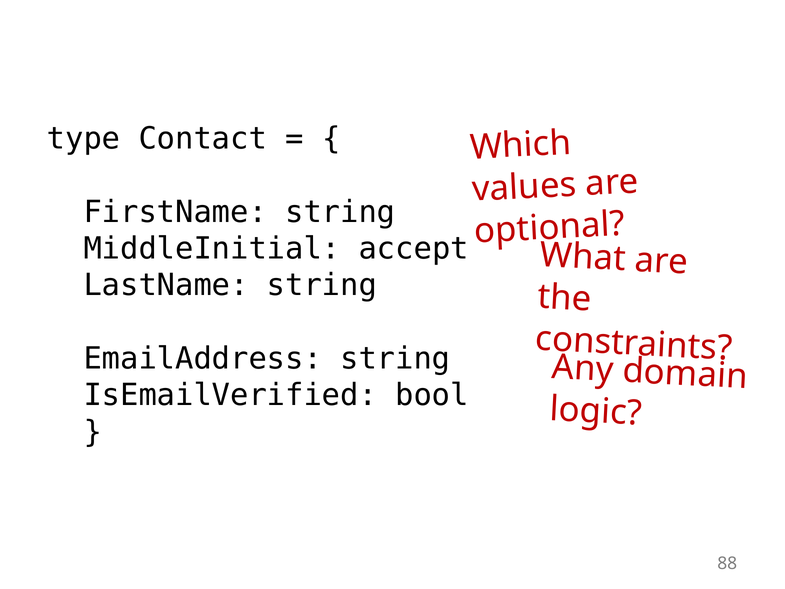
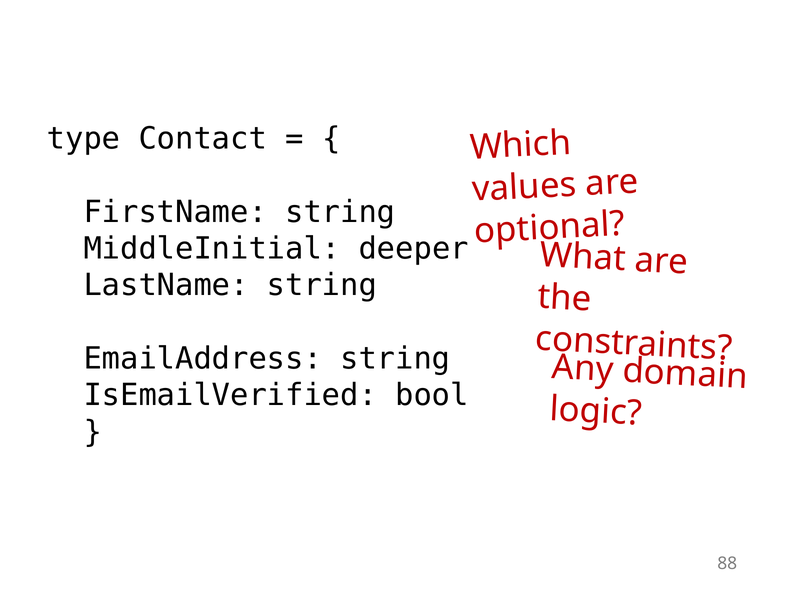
accept: accept -> deeper (414, 249)
